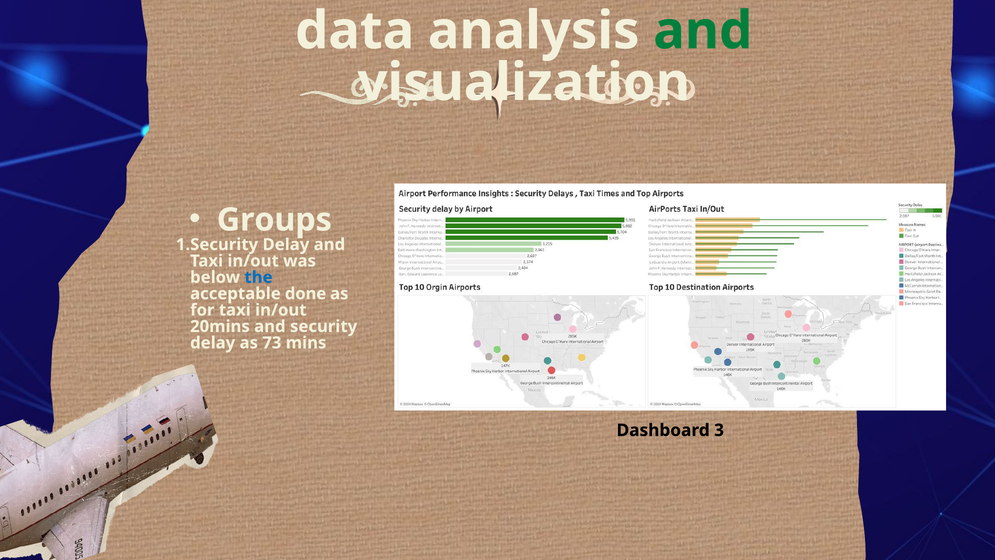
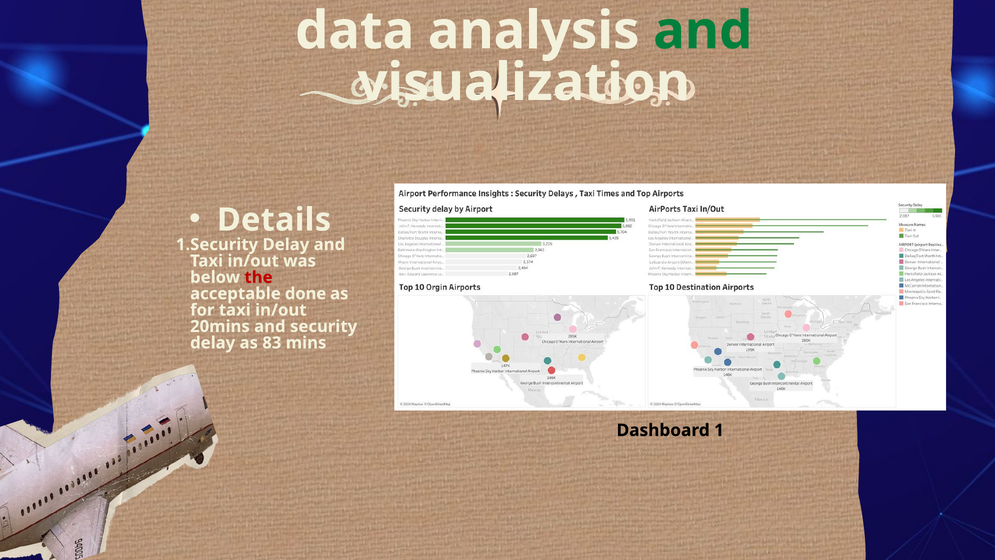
Groups: Groups -> Details (274, 220)
the colour: blue -> red (258, 277)
73: 73 -> 83 (272, 343)
3: 3 -> 1 (719, 430)
